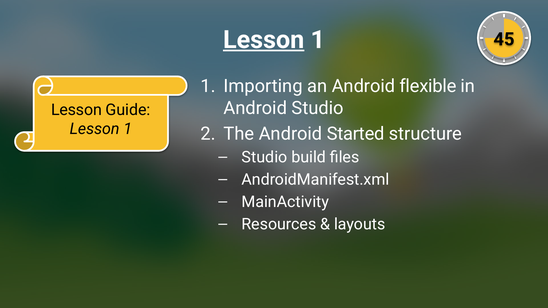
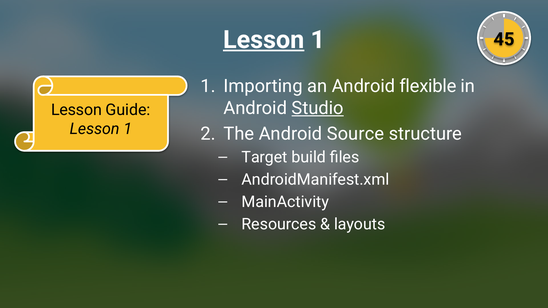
Studio underline: none -> present (318, 108)
Started: Started -> Source (355, 134)
Studio: Studio -> Target (265, 157)
